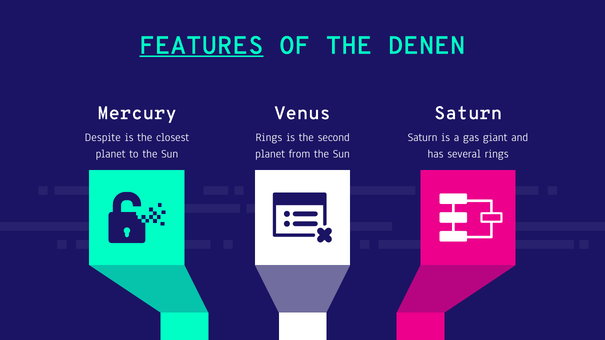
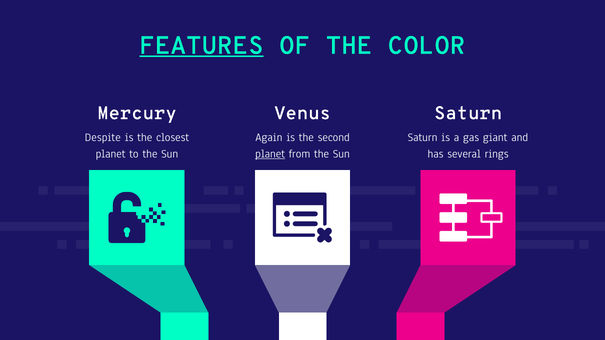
DENEN: DENEN -> COLOR (427, 46)
Rings: Rings -> Again (269, 138)
planet underline: none -> present (270, 154)
